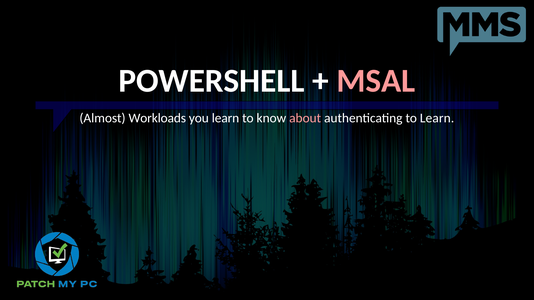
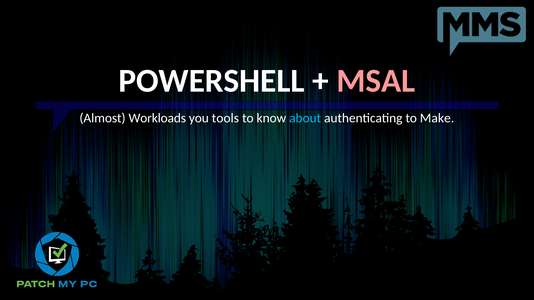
you learn: learn -> tools (225, 118)
about colour: pink -> light blue (305, 118)
to Learn: Learn -> Make (437, 118)
